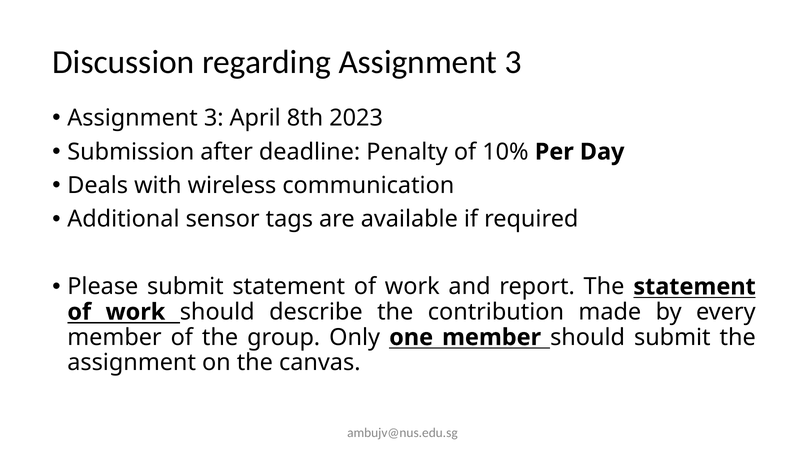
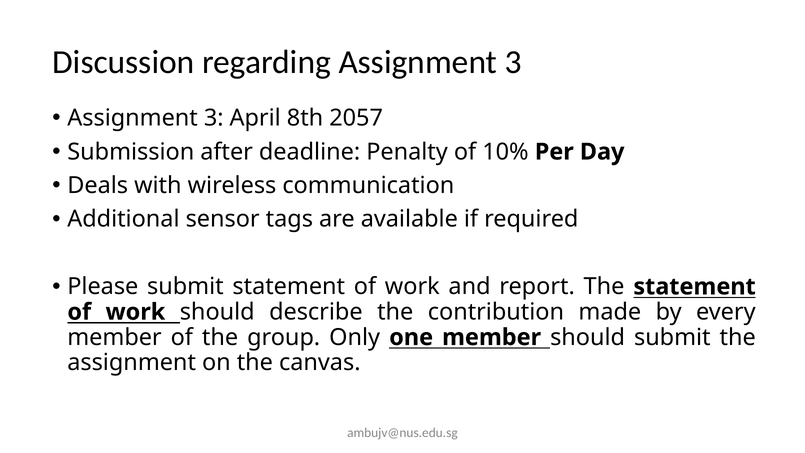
2023: 2023 -> 2057 (356, 118)
